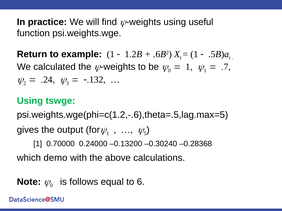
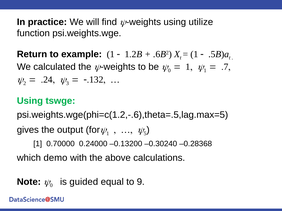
useful: useful -> utilize (201, 22)
follows: follows -> guided (84, 182)
6: 6 -> 9 (141, 182)
